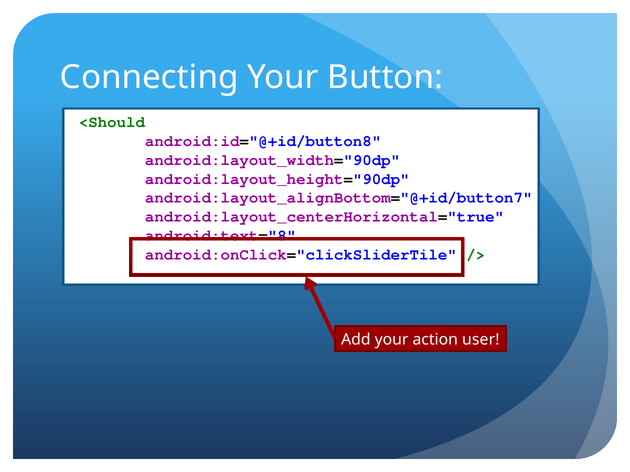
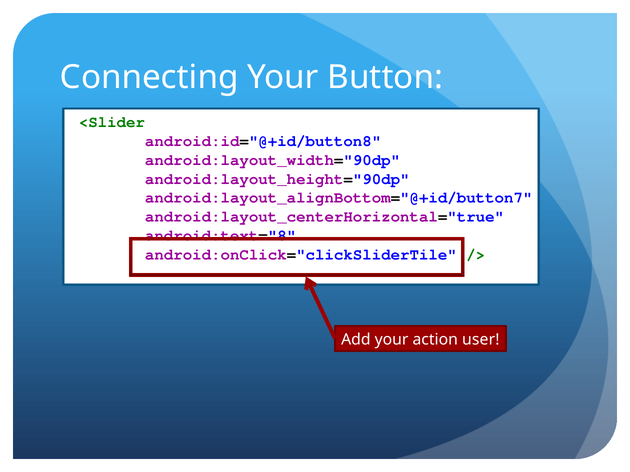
<Should: <Should -> <Slider (112, 122)
